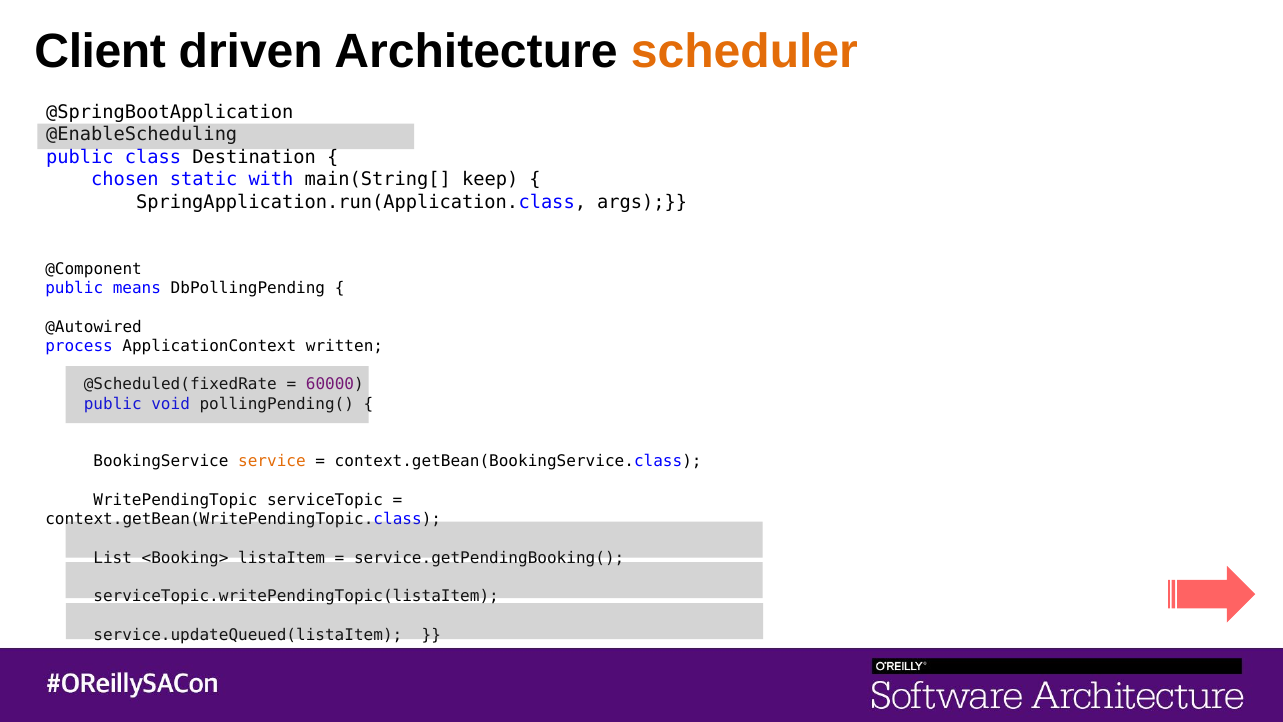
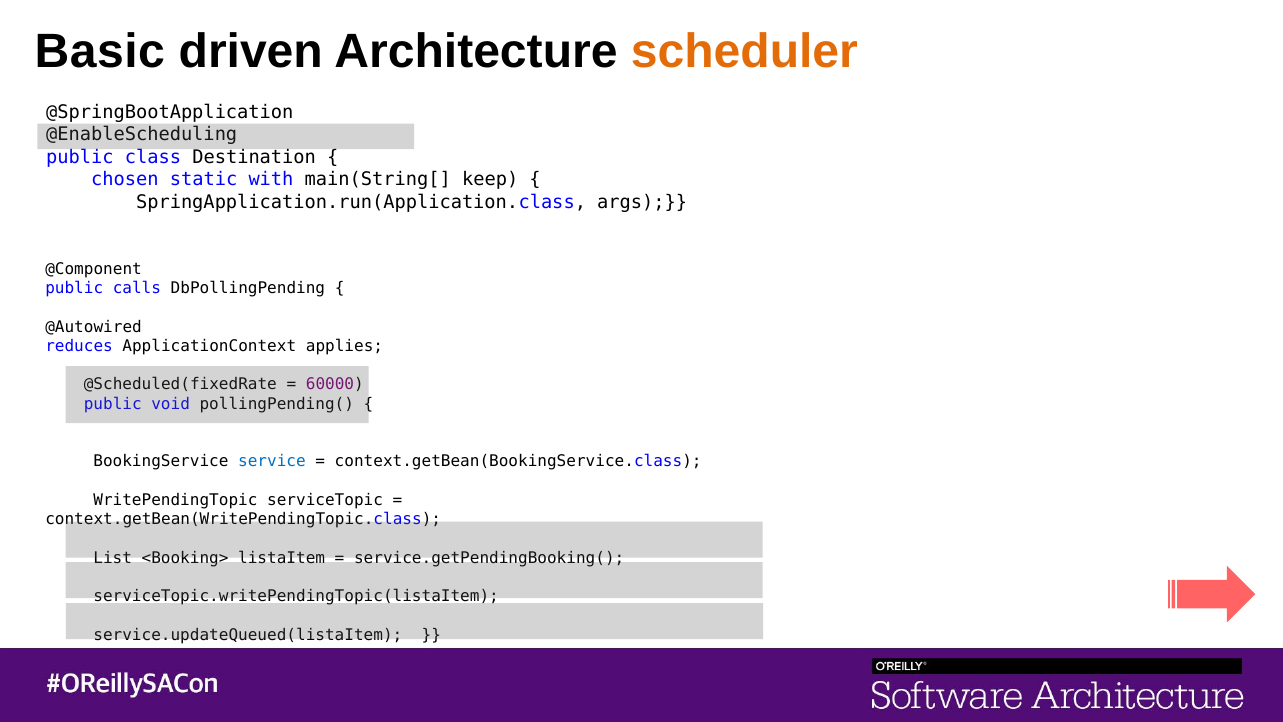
Client: Client -> Basic (100, 52)
means: means -> calls (137, 288)
process: process -> reduces (79, 346)
written: written -> applies (344, 346)
service colour: orange -> blue (272, 461)
